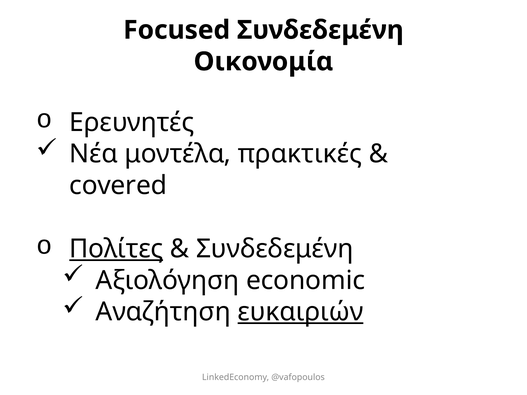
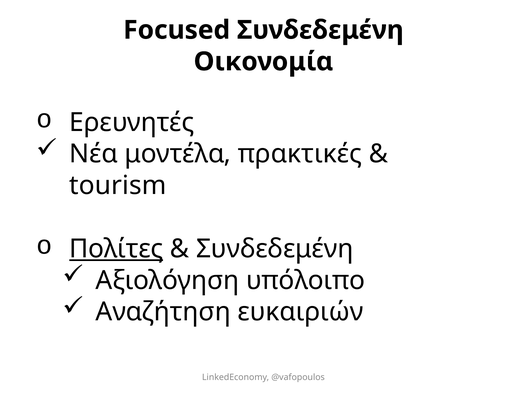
covered: covered -> tourism (118, 186)
economic: economic -> υπόλοιπο (306, 281)
ευκαιριών underline: present -> none (300, 312)
